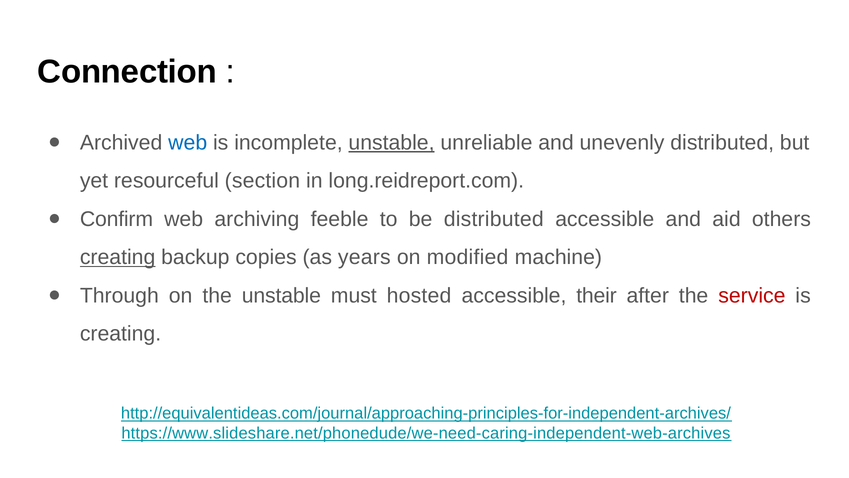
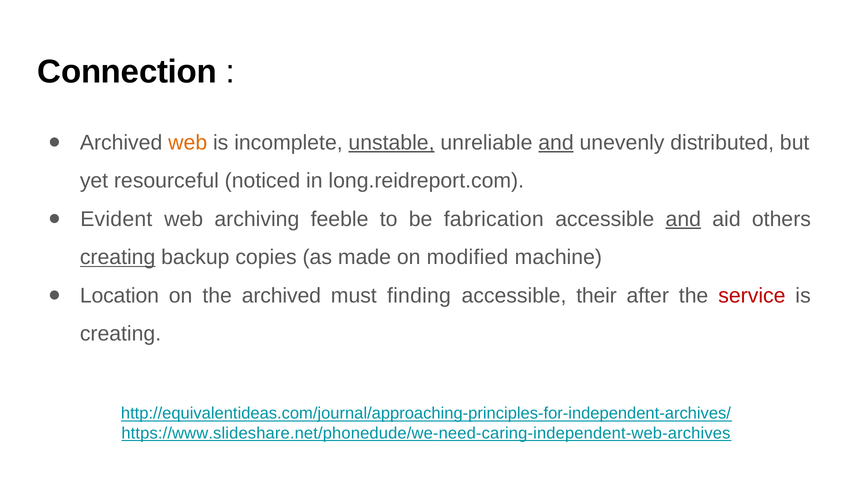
web colour: blue -> orange (188, 142)
and underline: none -> present (556, 142)
section: section -> noticed (262, 181)
Confirm: Confirm -> Evident (116, 219)
be distributed: distributed -> fabrication (494, 219)
and underline: none -> present (683, 219)
years: years -> made (364, 257)
Through: Through -> Location (119, 295)
the unstable: unstable -> archived (281, 295)
hosted: hosted -> finding (419, 295)
